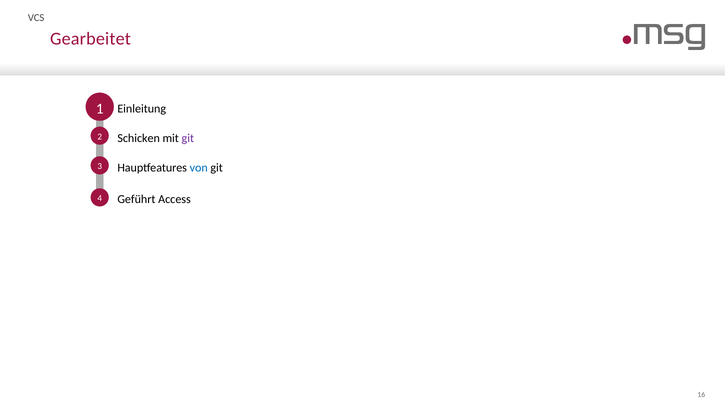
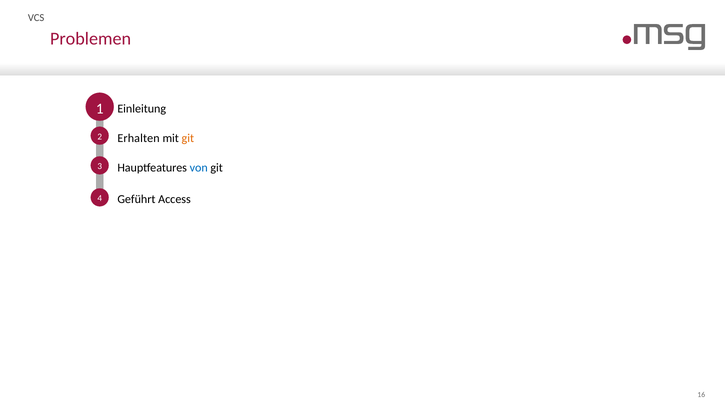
Gearbeitet: Gearbeitet -> Problemen (91, 39)
Schicken: Schicken -> Erhalten (139, 138)
git colour: purple -> orange (188, 138)
